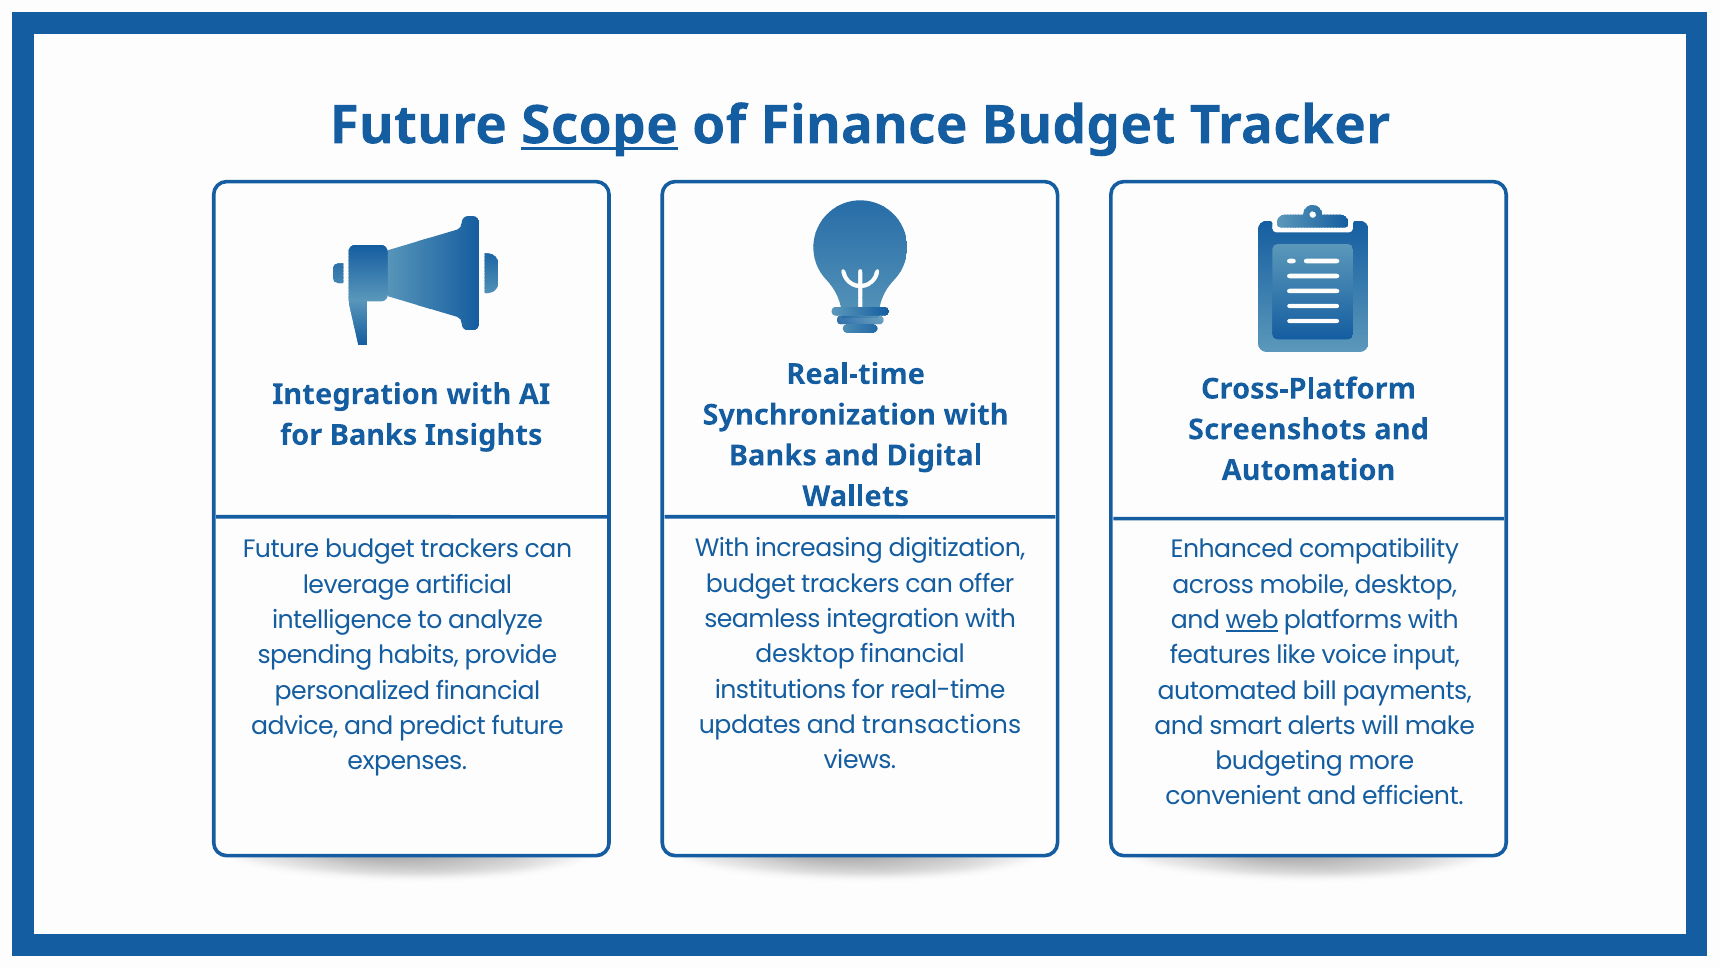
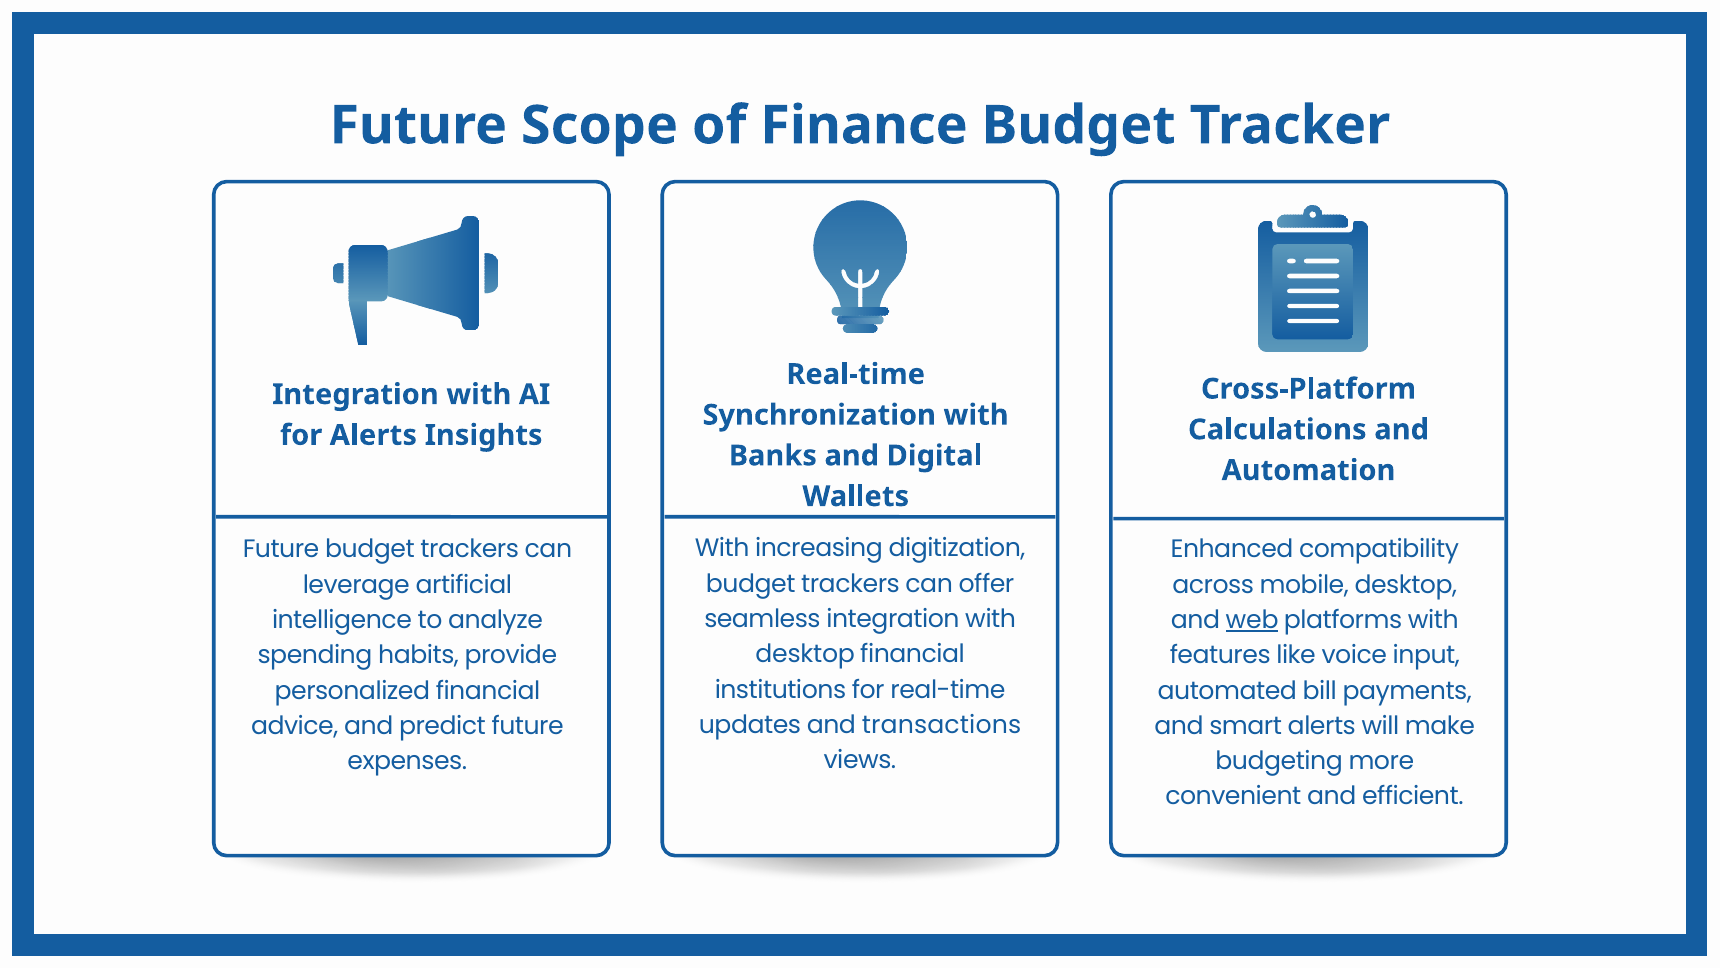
Scope underline: present -> none (600, 126)
Screenshots: Screenshots -> Calculations (1277, 429)
for Banks: Banks -> Alerts (373, 435)
